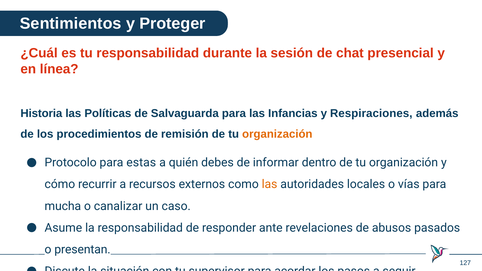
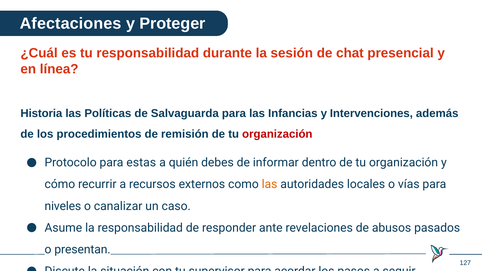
Sentimientos: Sentimientos -> Afectaciones (71, 24)
Respiraciones: Respiraciones -> Intervenciones (371, 114)
organización colour: orange -> red (277, 134)
mucha: mucha -> niveles (63, 206)
